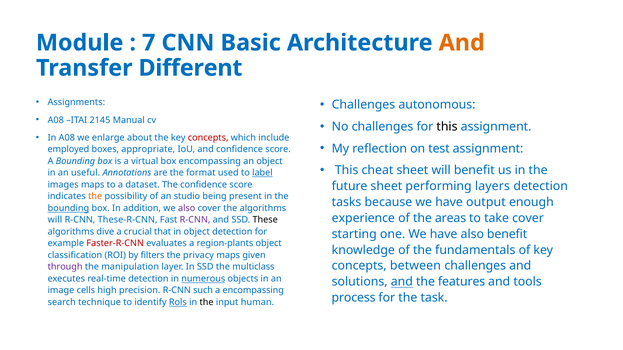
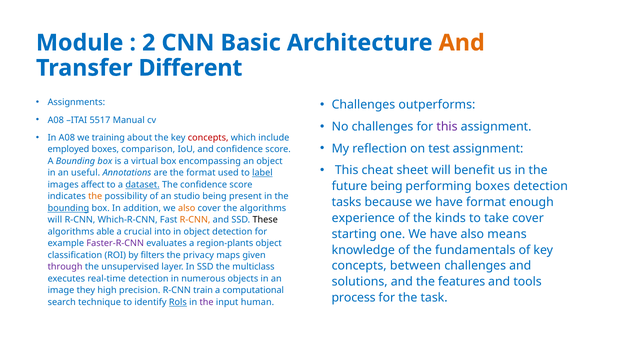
7: 7 -> 2 (149, 43)
autonomous: autonomous -> outperforms (437, 105)
2145: 2145 -> 5517 (100, 120)
this colour: black -> purple (447, 127)
enlarge: enlarge -> training (108, 138)
appropriate: appropriate -> comparison (148, 150)
images maps: maps -> affect (93, 185)
dataset underline: none -> present (143, 185)
future sheet: sheet -> being (386, 186)
performing layers: layers -> boxes (492, 186)
have output: output -> format (486, 202)
also colour: purple -> orange (187, 208)
areas: areas -> kinds (450, 218)
These-R-CNN: These-R-CNN -> Which-R-CNN (128, 220)
R-CNN colour: purple -> orange (195, 220)
dive: dive -> able (105, 232)
that: that -> into (163, 232)
also benefit: benefit -> means (507, 234)
Faster-R-CNN colour: red -> purple (115, 244)
manipulation: manipulation -> unsupervised (130, 267)
numerous underline: present -> none (203, 279)
and underline: present -> none (402, 282)
cells: cells -> they (86, 291)
such: such -> train (203, 291)
a encompassing: encompassing -> computational (253, 291)
the colour: black -> purple (207, 303)
